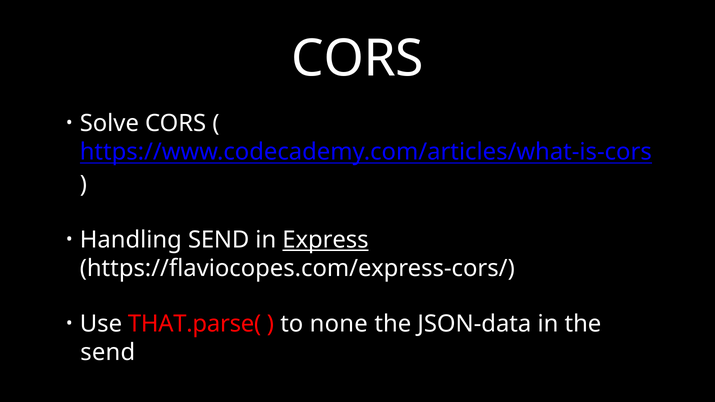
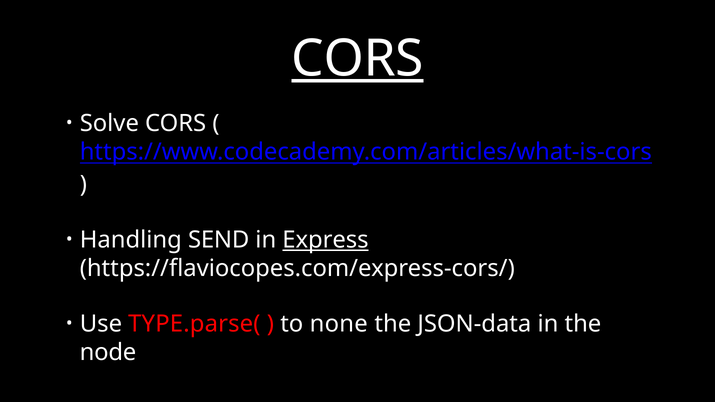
CORS underline: none -> present (358, 59)
THAT.parse(: THAT.parse( -> TYPE.parse( (194, 324)
send: send -> node (108, 353)
